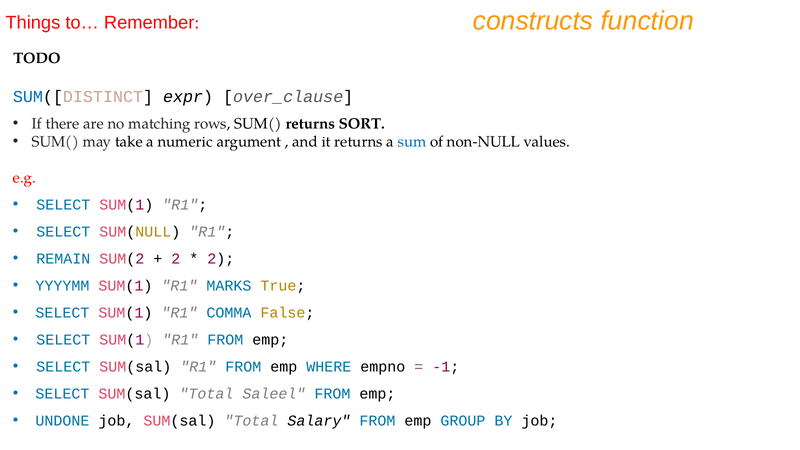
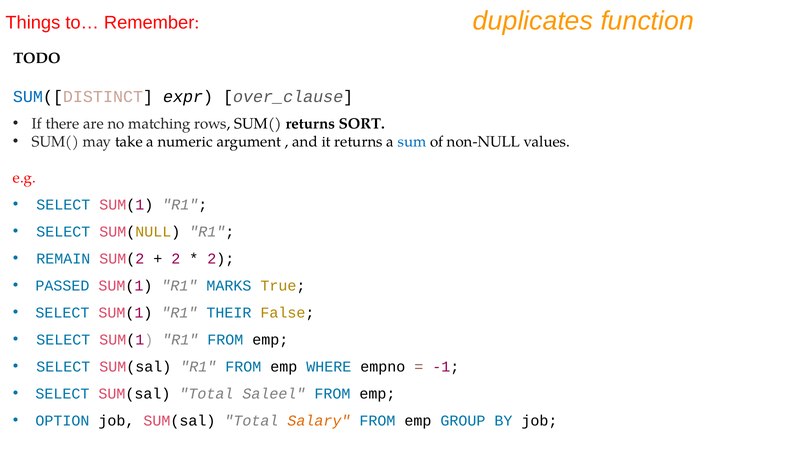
constructs: constructs -> duplicates (533, 21)
YYYYMM: YYYYMM -> PASSED (62, 286)
COMMA: COMMA -> THEIR (229, 313)
UNDONE: UNDONE -> OPTION (62, 421)
Salary colour: black -> orange (319, 421)
